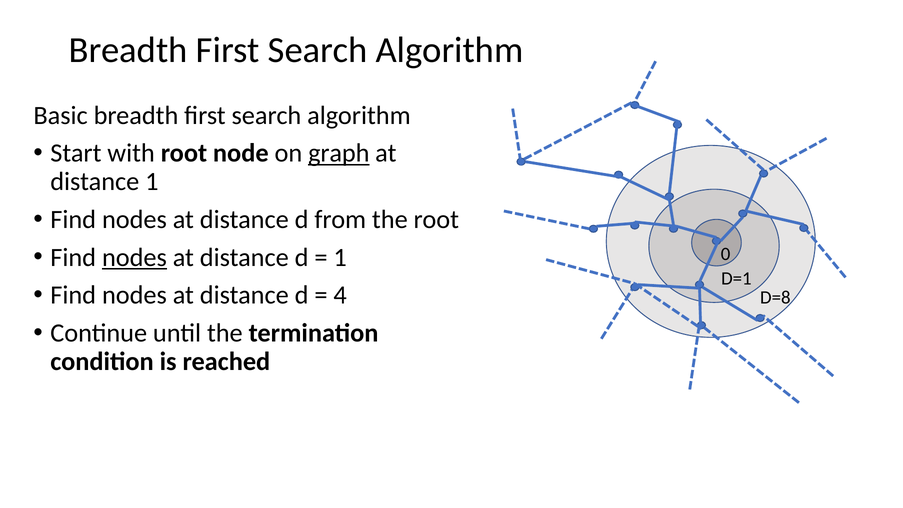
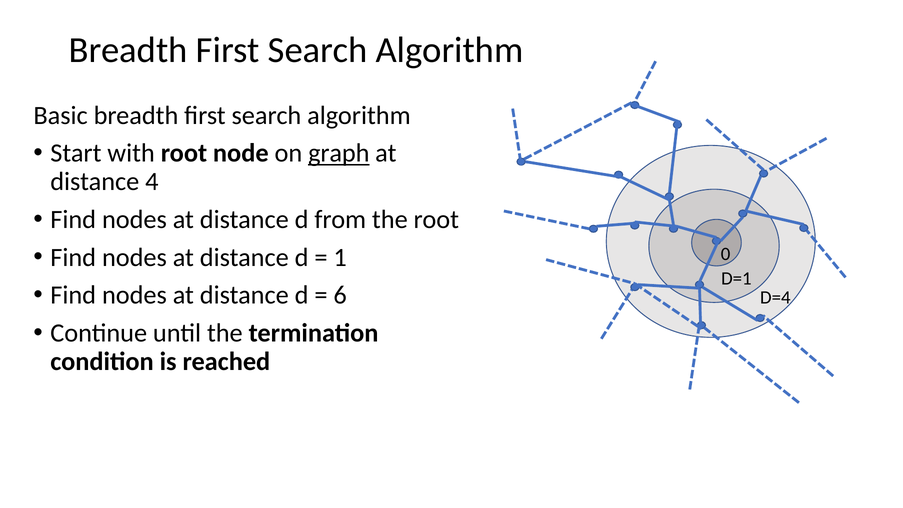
distance 1: 1 -> 4 (152, 182)
nodes underline: present -> none (134, 257)
4: 4 -> 6 (340, 295)
D=8: D=8 -> D=4 (775, 297)
